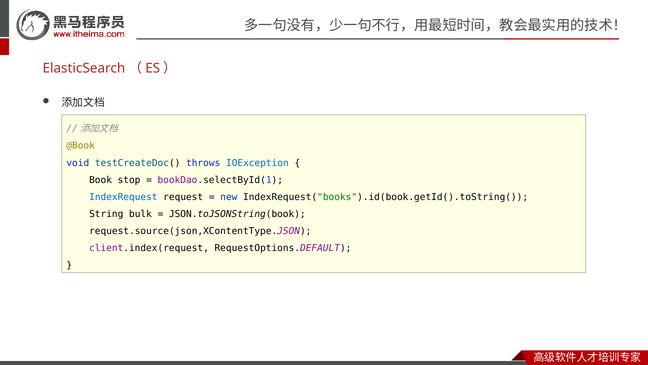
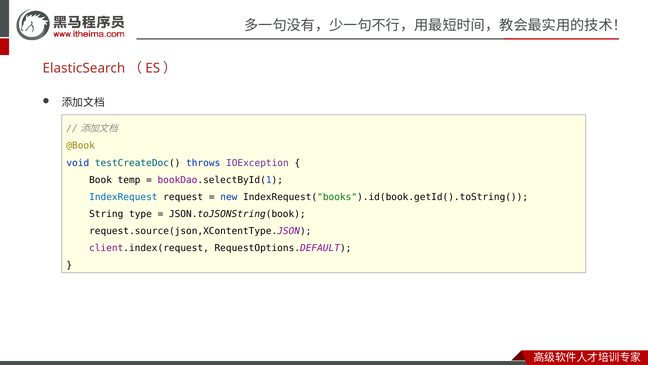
IOException colour: blue -> purple (257, 163)
stop: stop -> temp (129, 180)
bulk: bulk -> type (140, 214)
